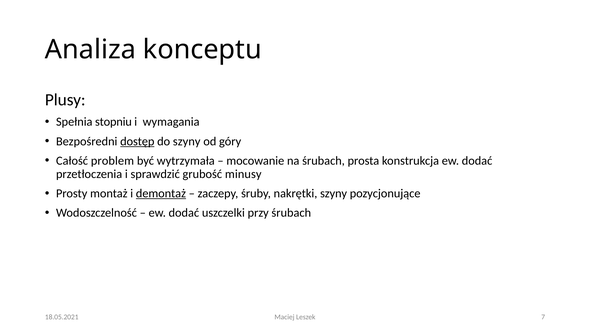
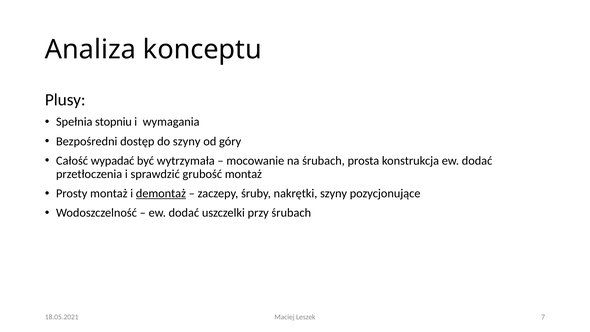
dostęp underline: present -> none (137, 141)
problem: problem -> wypadać (113, 161)
grubość minusy: minusy -> montaż (243, 174)
